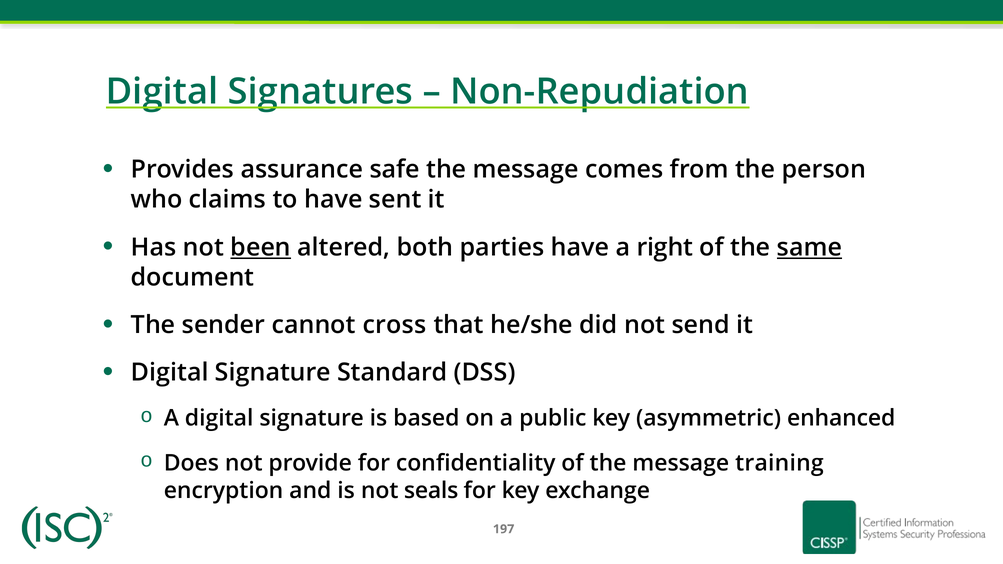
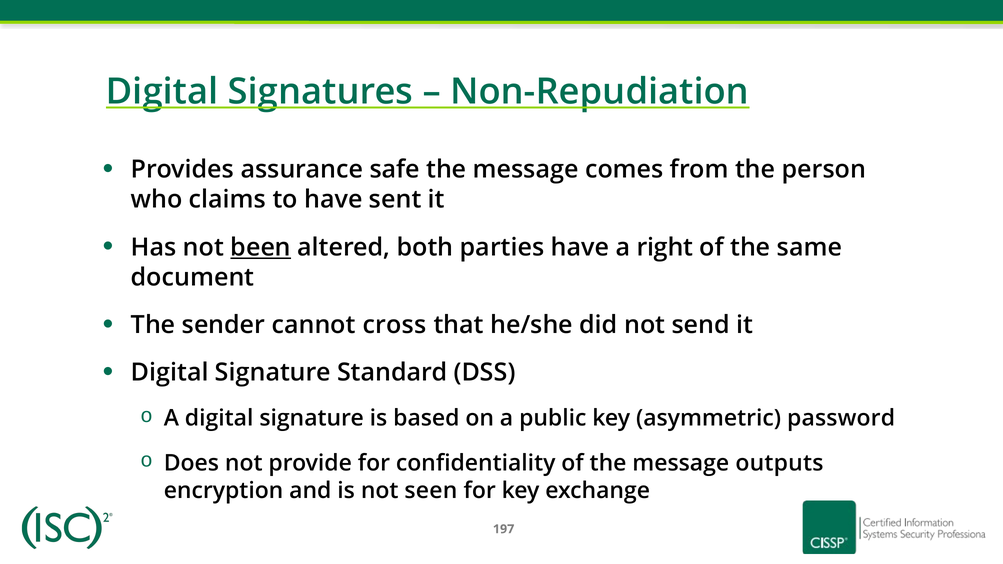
same underline: present -> none (810, 247)
enhanced: enhanced -> password (841, 418)
training: training -> outputs (779, 463)
seals: seals -> seen (431, 491)
